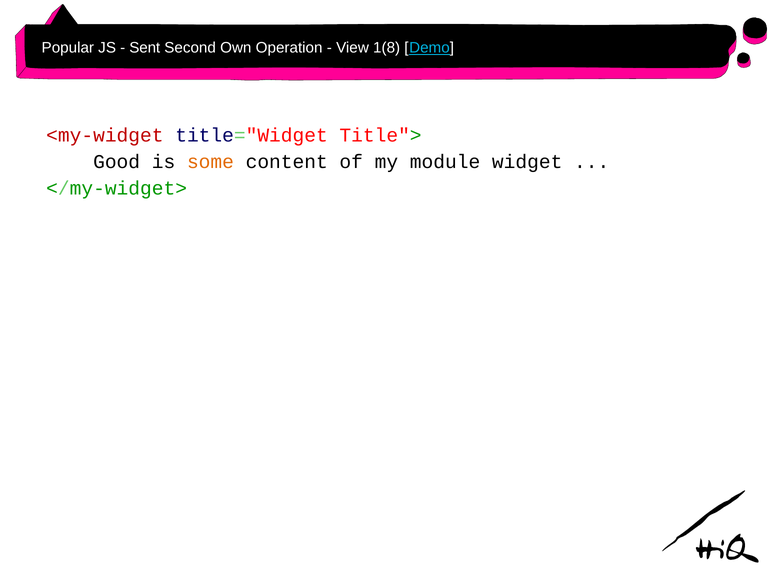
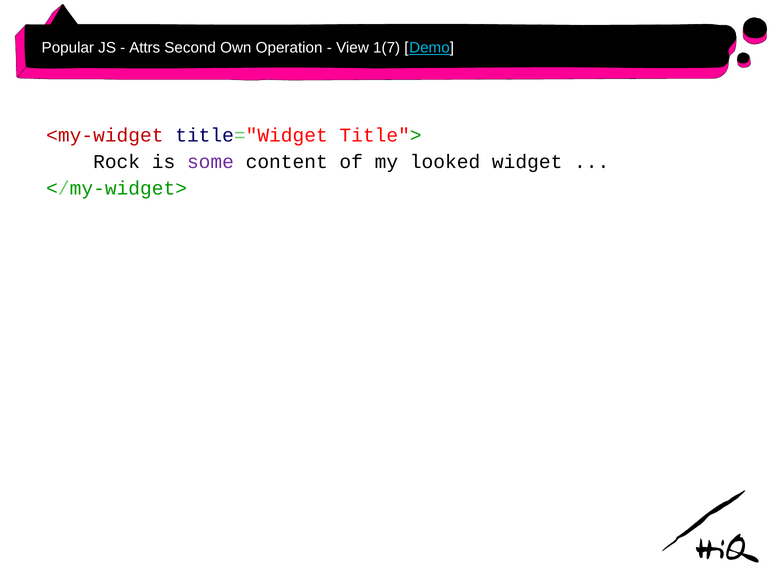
Sent: Sent -> Attrs (145, 48)
1(8: 1(8 -> 1(7 (387, 48)
Good: Good -> Rock (117, 162)
some colour: orange -> purple (210, 162)
module: module -> looked (445, 162)
